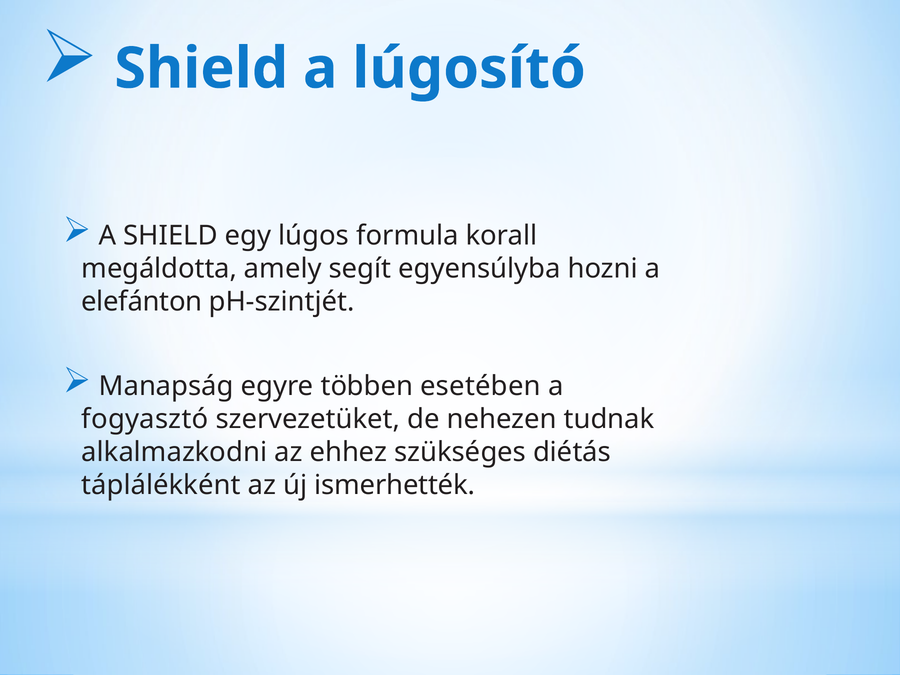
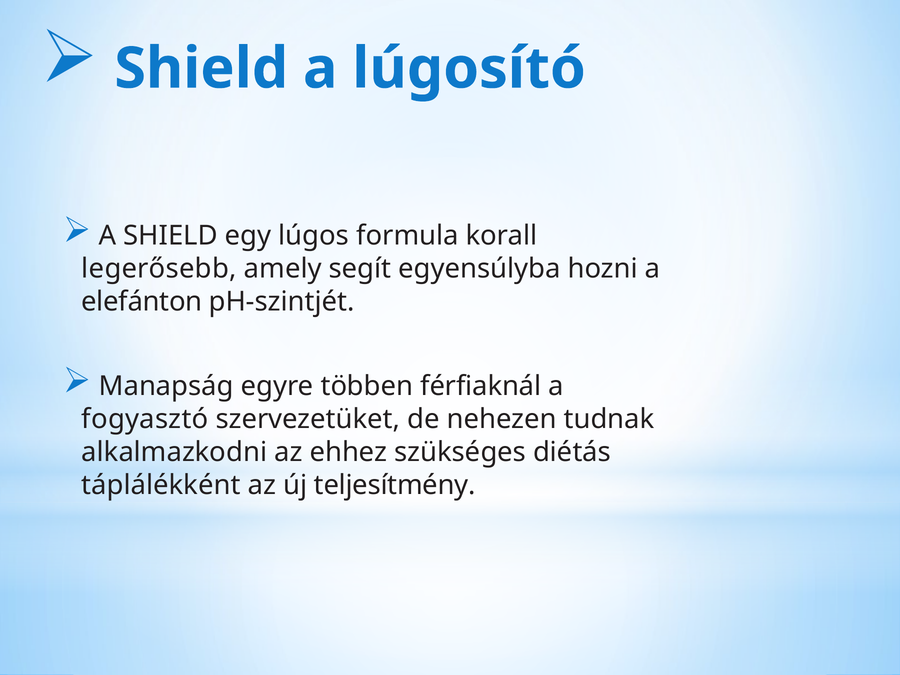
megáldotta: megáldotta -> legerősebb (159, 269)
esetében: esetében -> férfiaknál (481, 386)
ismerhették: ismerhették -> teljesítmény (395, 485)
